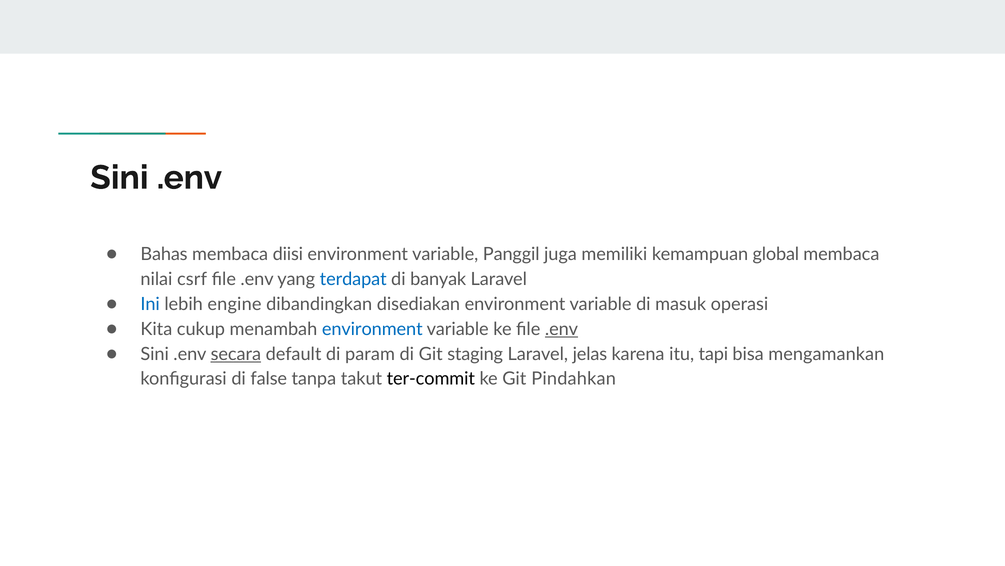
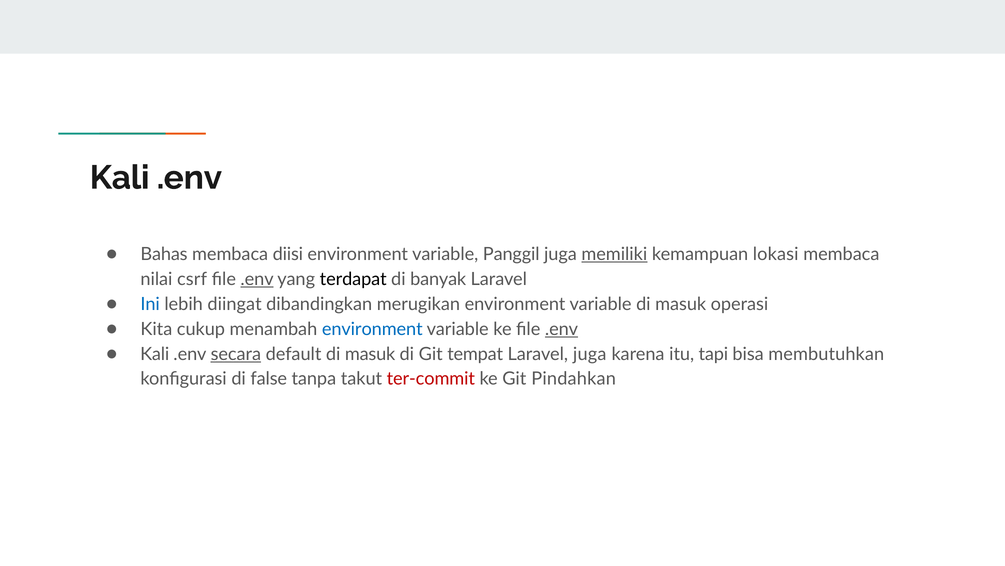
Sini: Sini -> Kali (120, 177)
memiliki underline: none -> present (614, 254)
global: global -> lokasi (776, 254)
.env underline: none -> present (257, 279)
terdapat colour: blue -> black (353, 279)
engine: engine -> diingat (235, 304)
disediakan: disediakan -> merugikan (418, 304)
Sini: Sini -> Kali (155, 354)
default di param: param -> masuk (370, 354)
staging: staging -> tempat (475, 354)
Laravel jelas: jelas -> juga (590, 354)
mengamankan: mengamankan -> membutuhkan (826, 354)
ter-commit colour: black -> red (431, 379)
